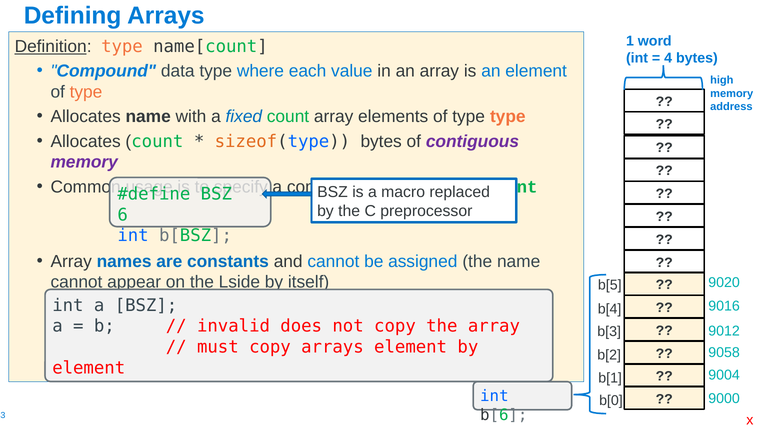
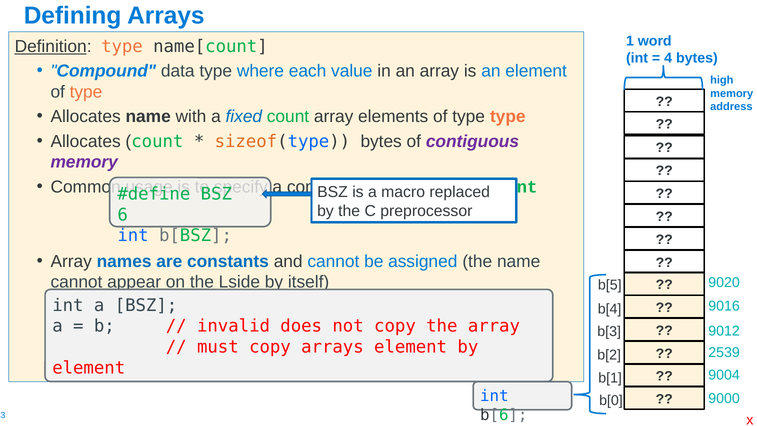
9058: 9058 -> 2539 (724, 353)
